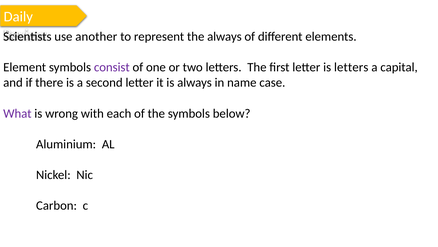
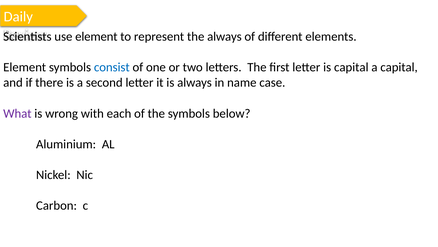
use another: another -> element (96, 36)
consist colour: purple -> blue (112, 67)
is letters: letters -> capital (351, 67)
